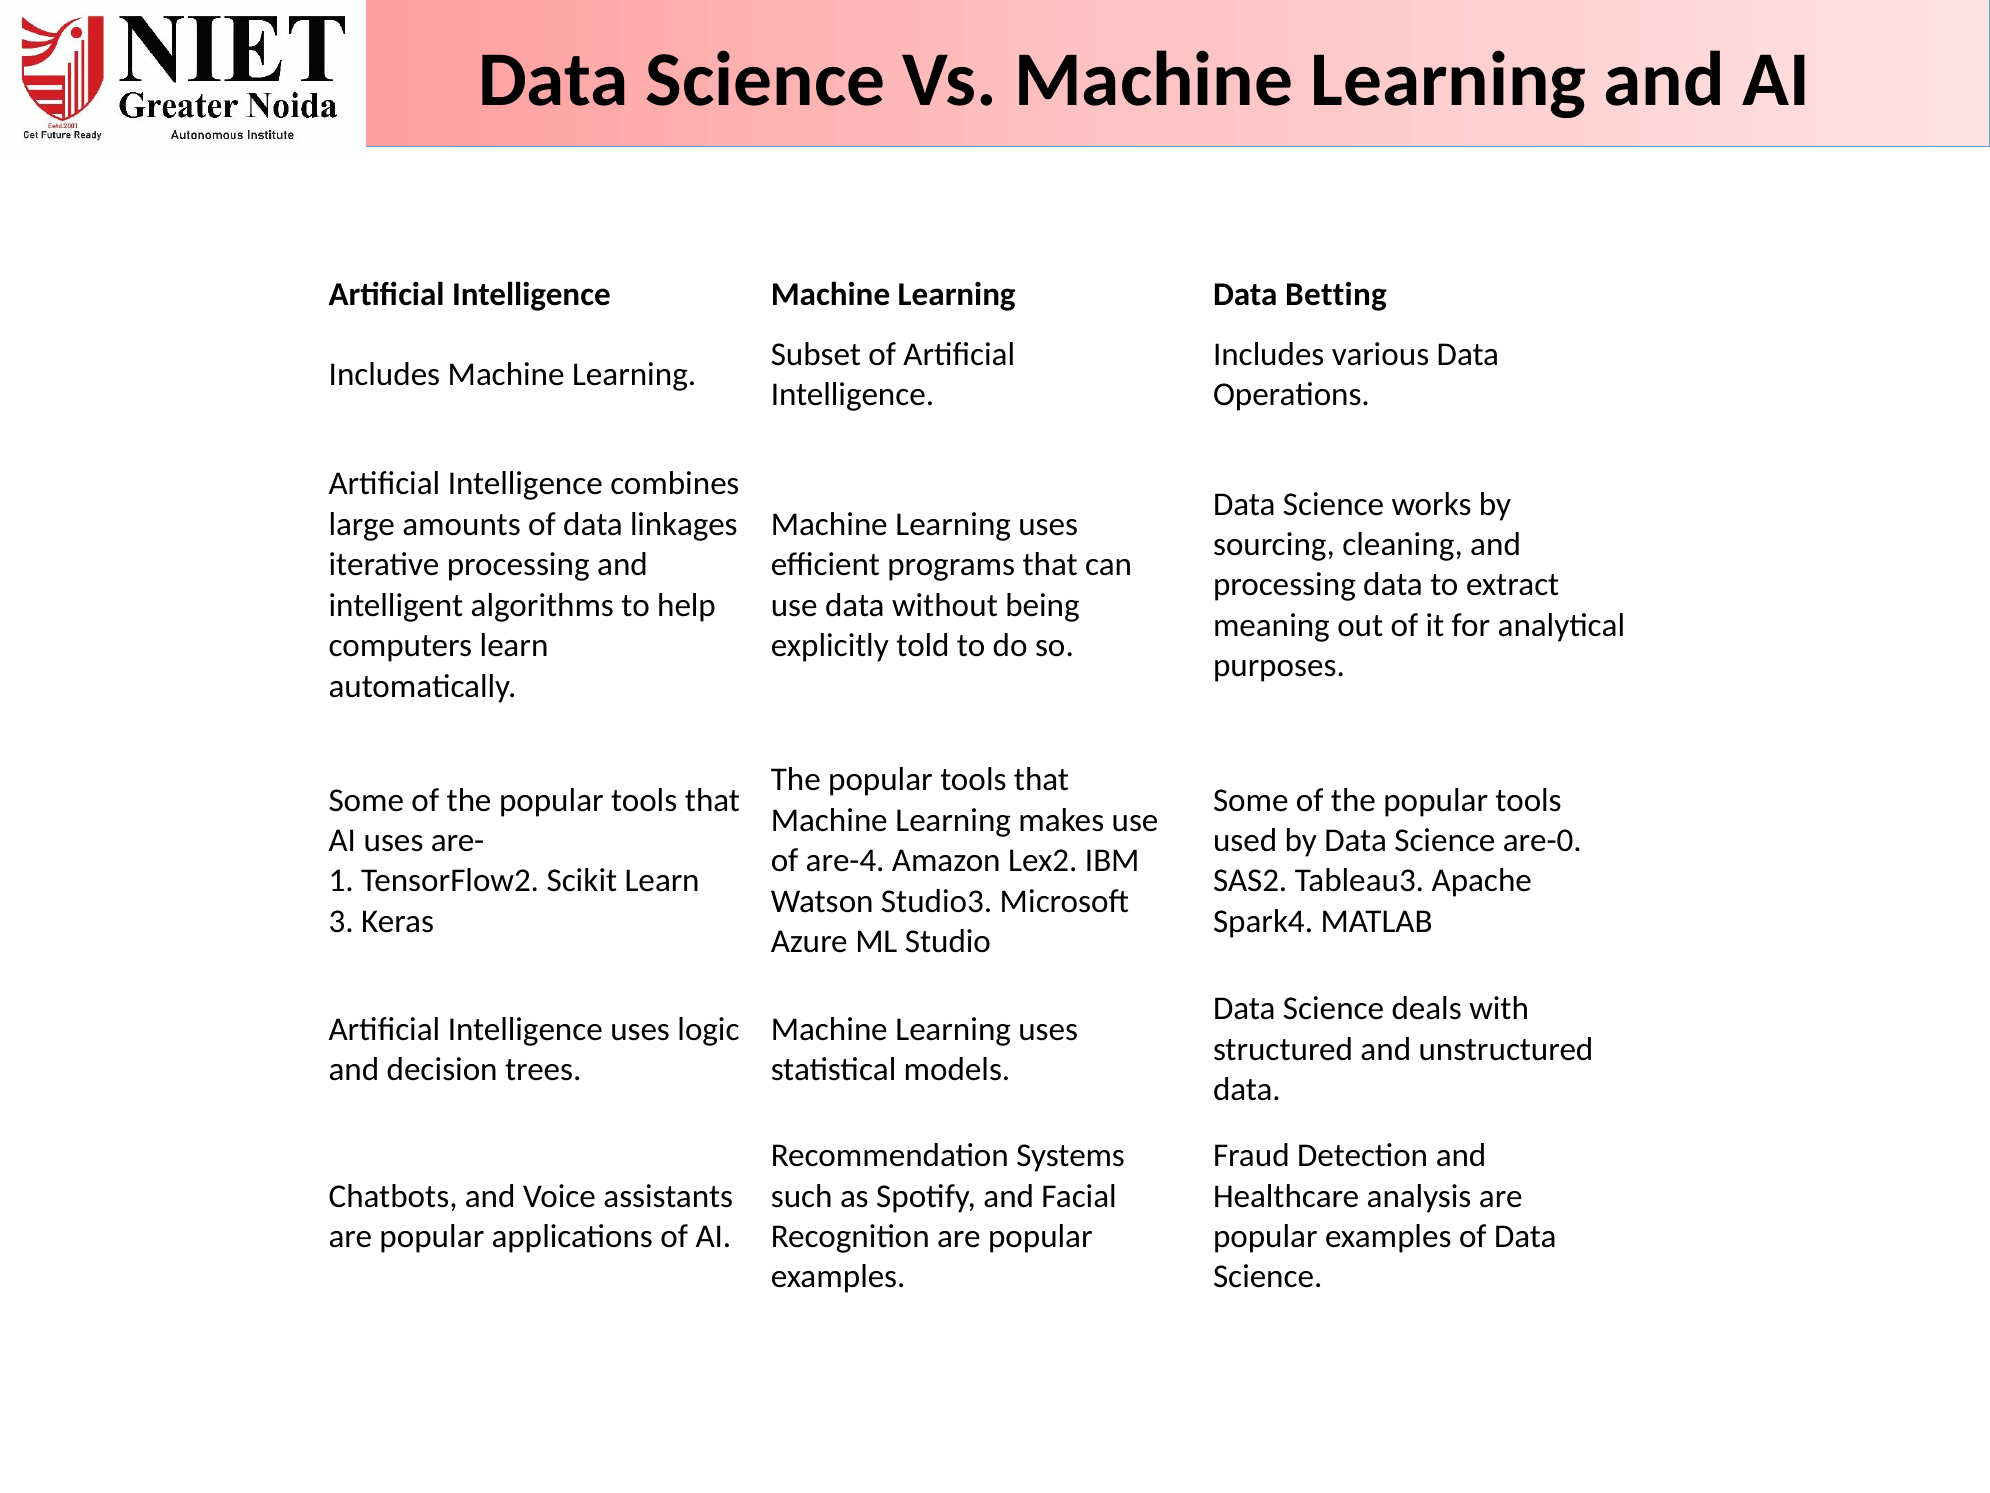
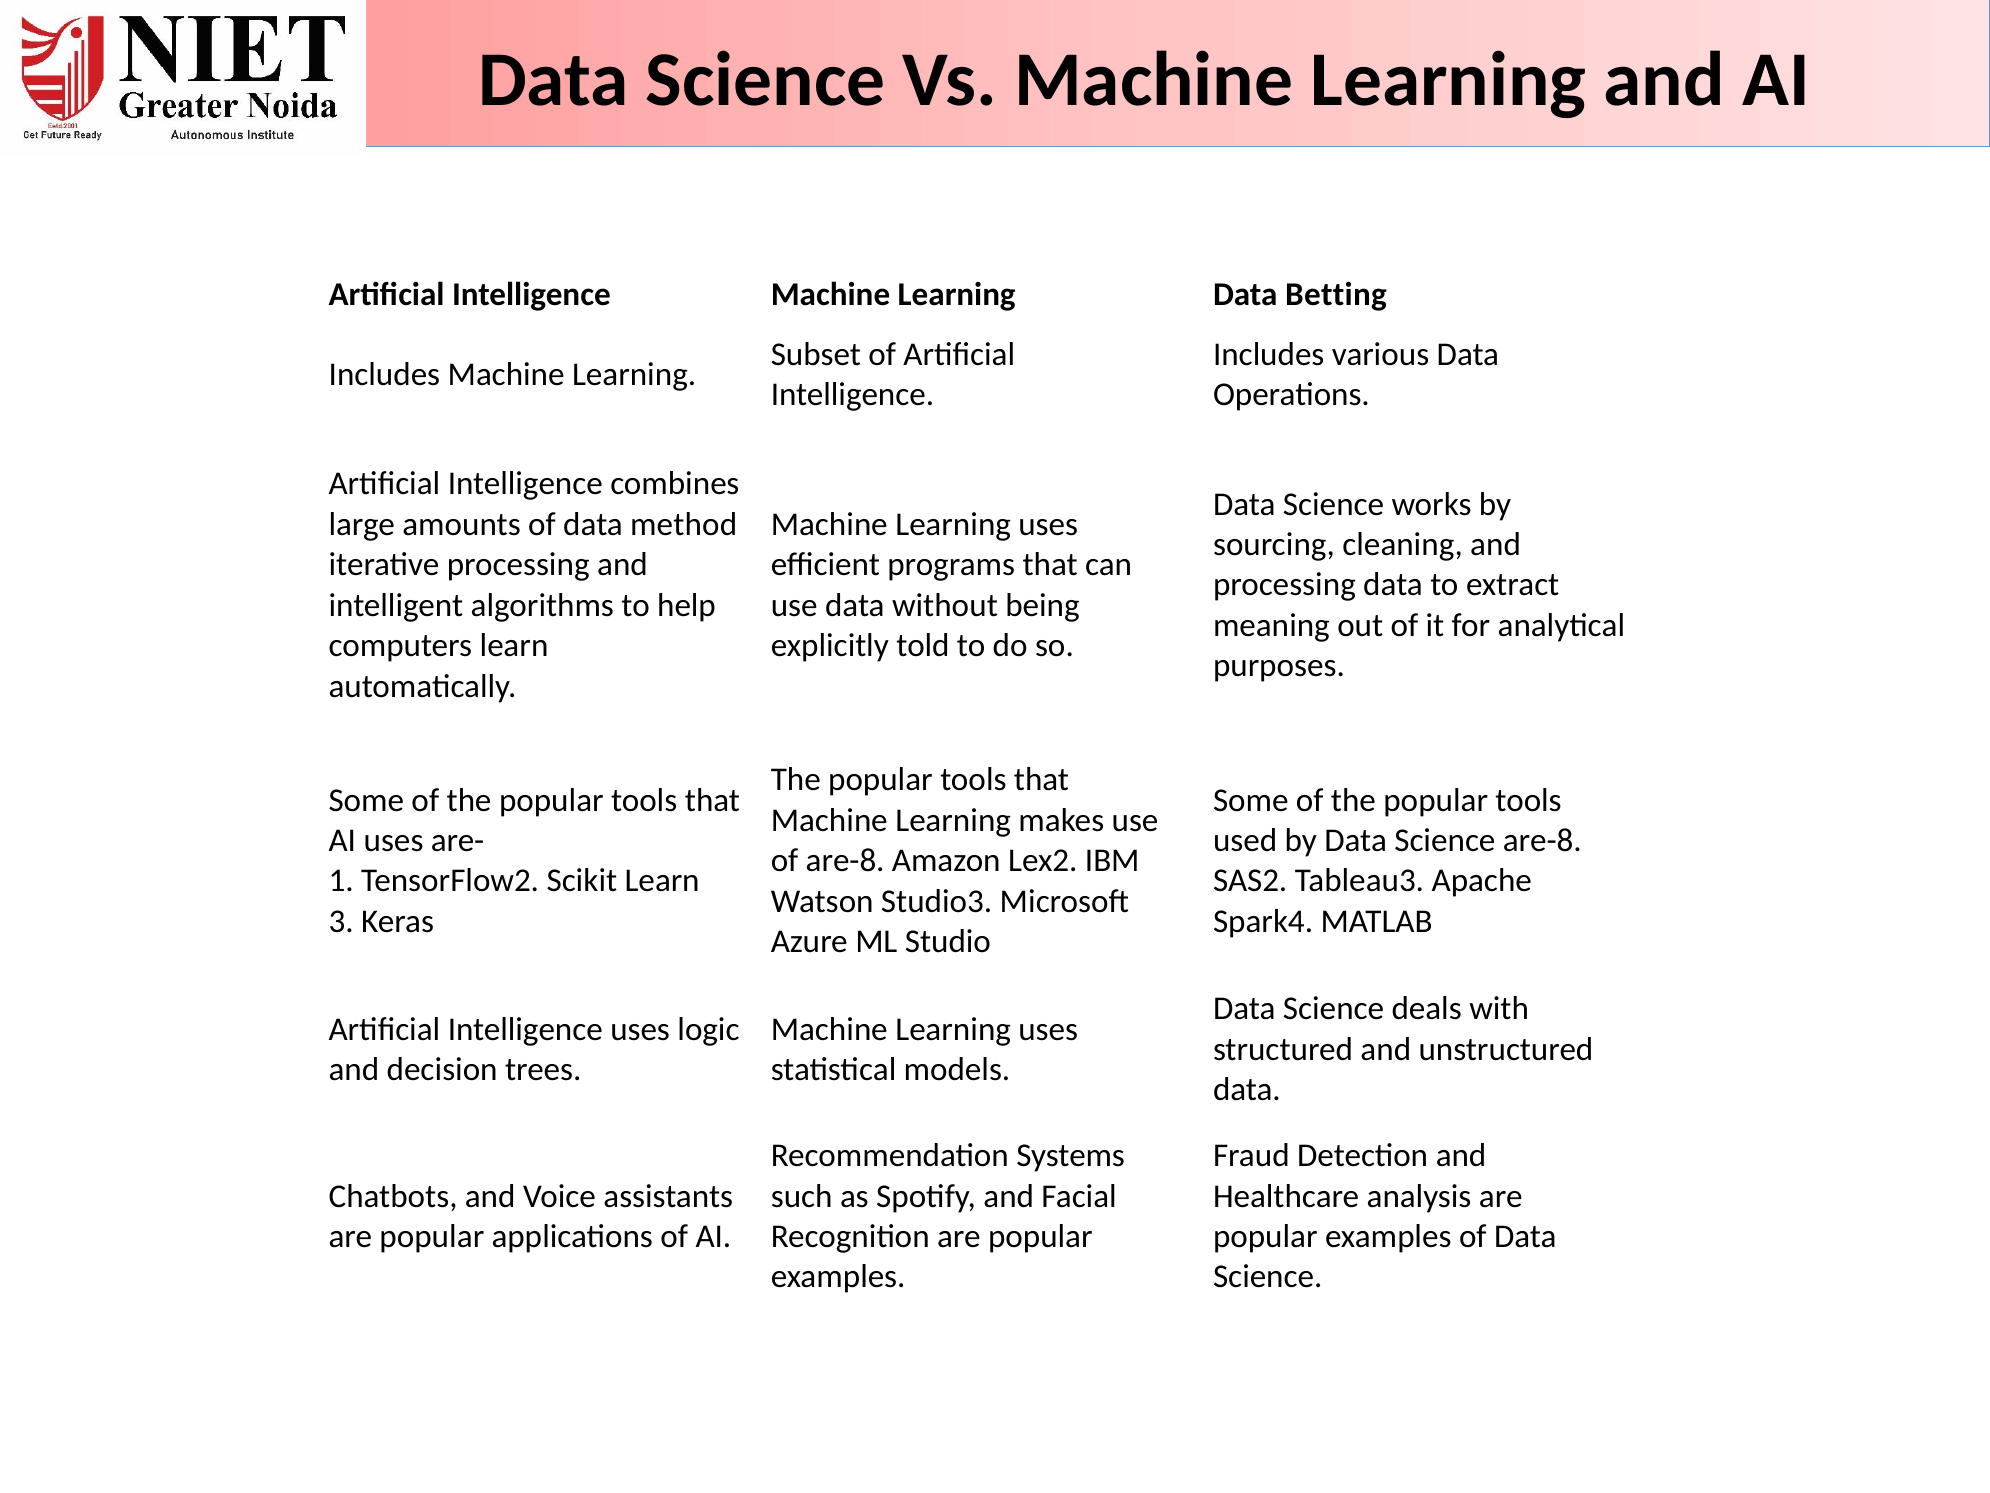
linkages: linkages -> method (684, 524)
Science are-0: are-0 -> are-8 (1542, 840)
of are-4: are-4 -> are-8 (845, 860)
